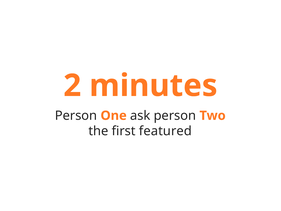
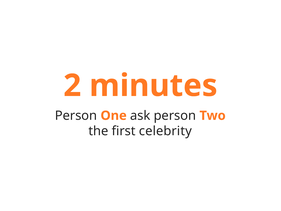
featured: featured -> celebrity (165, 131)
